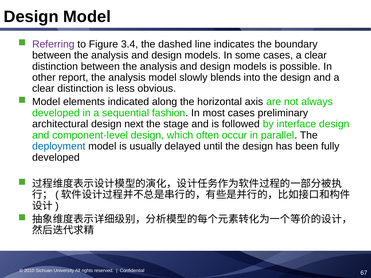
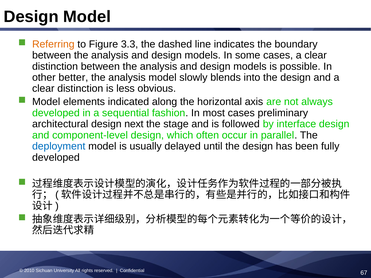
Referring colour: purple -> orange (53, 44)
3.4: 3.4 -> 3.3 (130, 44)
report: report -> better (73, 78)
